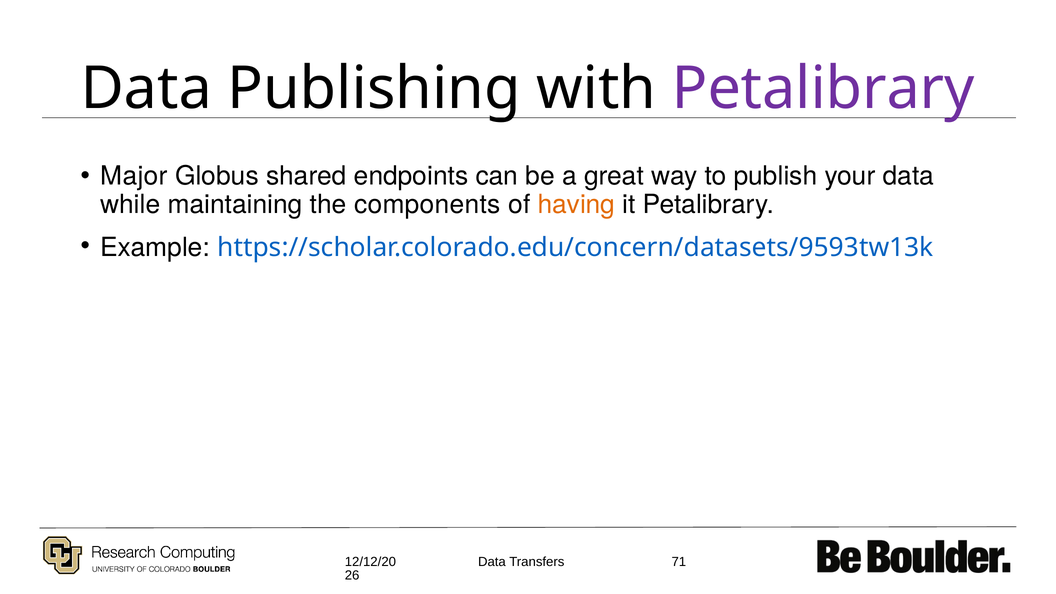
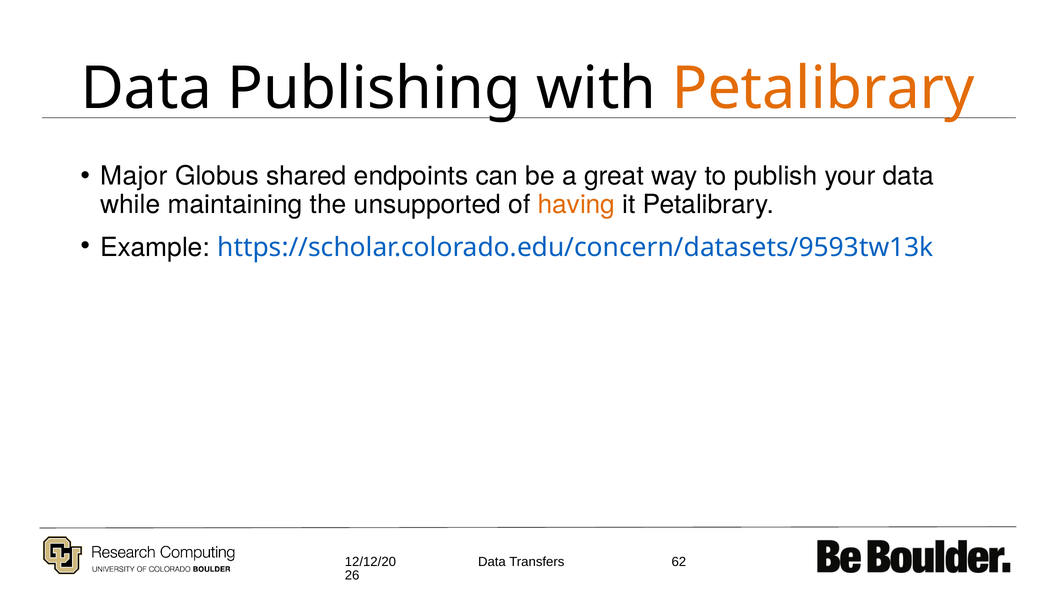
Petalibrary colour: purple -> orange (823, 89)
components: components -> unsupported (427, 205)
71: 71 -> 62 (679, 562)
